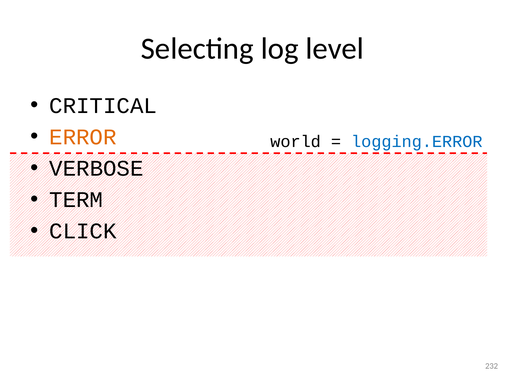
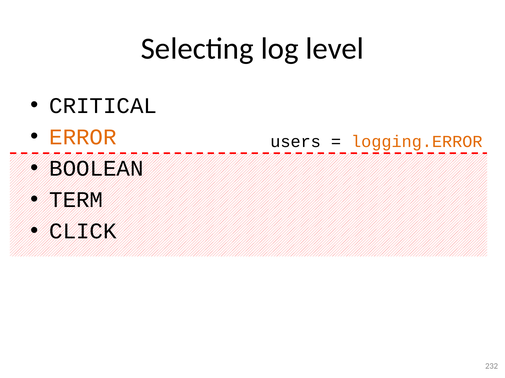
world: world -> users (296, 142)
logging.ERROR colour: blue -> orange (417, 142)
VERBOSE: VERBOSE -> BOOLEAN (96, 169)
